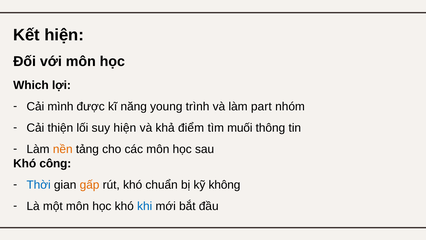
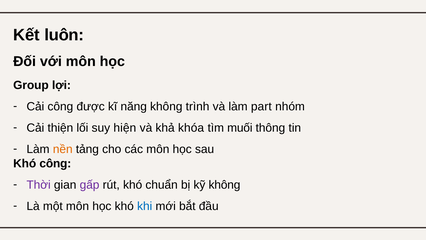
Kết hiện: hiện -> luôn (64, 35)
Which: Which -> Group (31, 85)
Cải mình: mình -> công (60, 106)
năng young: young -> không (166, 106)
điểm: điểm -> khóa (191, 128)
Thời colour: blue -> purple (39, 185)
gấp colour: orange -> purple (90, 185)
